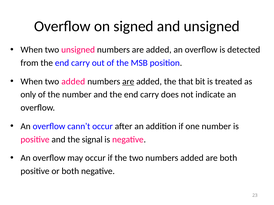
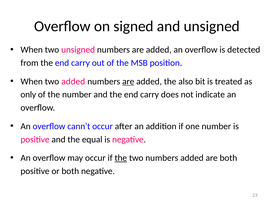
that: that -> also (186, 82)
signal: signal -> equal (92, 140)
the underline: none -> present (121, 158)
